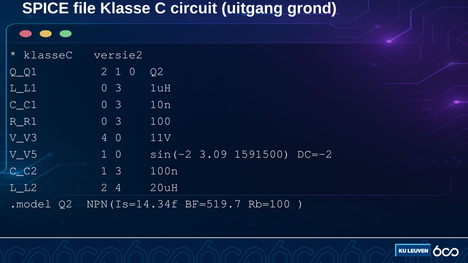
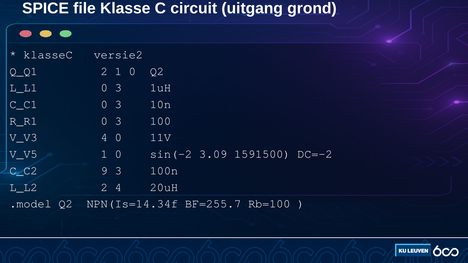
C_C2 1: 1 -> 9 (104, 171)
BF=519.7: BF=519.7 -> BF=255.7 (213, 204)
